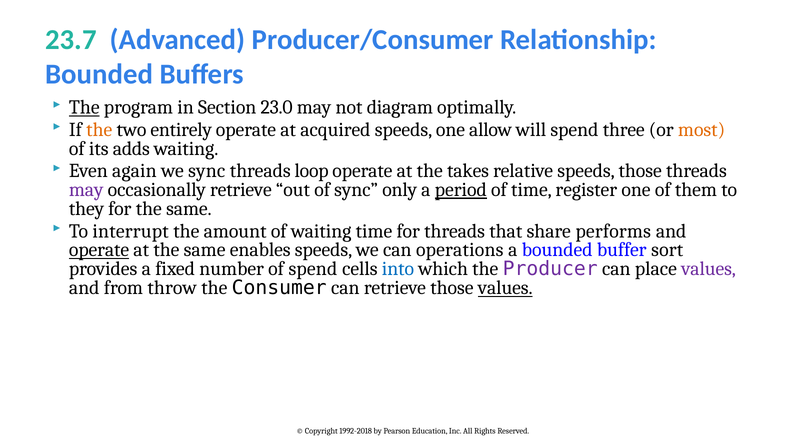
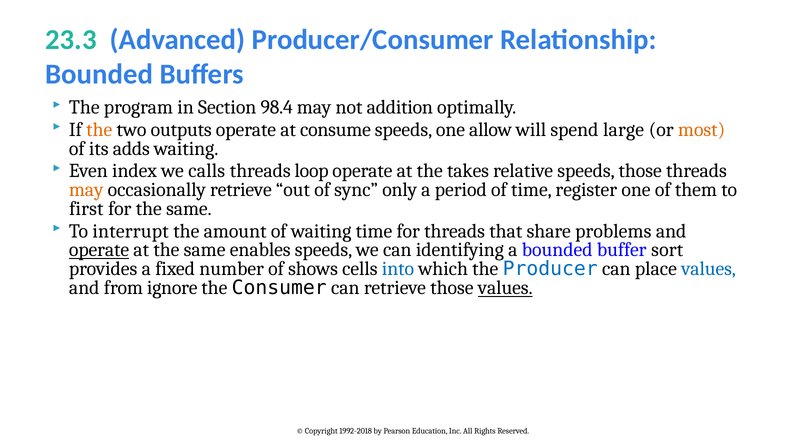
23.7: 23.7 -> 23.3 (71, 40)
The underline: present -> none (84, 107)
23.0: 23.0 -> 98.4 (277, 107)
diagram: diagram -> addition (400, 107)
entirely: entirely -> outputs (181, 130)
acquired: acquired -> consume (335, 130)
three: three -> large (624, 130)
again: again -> index (134, 171)
we sync: sync -> calls (207, 171)
may colour: purple -> orange (86, 190)
period underline: present -> none (461, 190)
they: they -> first (86, 209)
performs: performs -> problems (613, 231)
operations: operations -> identifying (460, 250)
of spend: spend -> shows (313, 269)
Producer colour: purple -> blue (550, 269)
values colour: purple -> blue (709, 269)
throw: throw -> ignore (172, 288)
